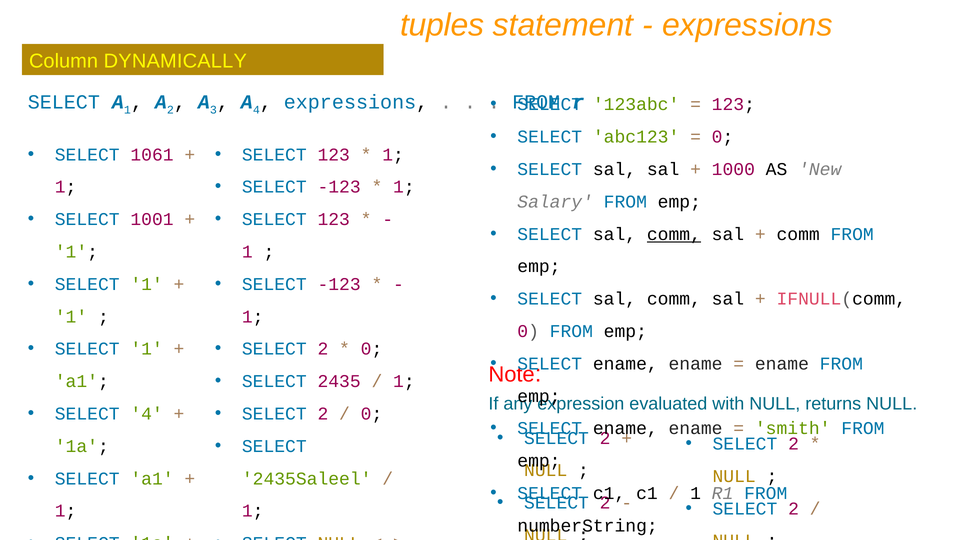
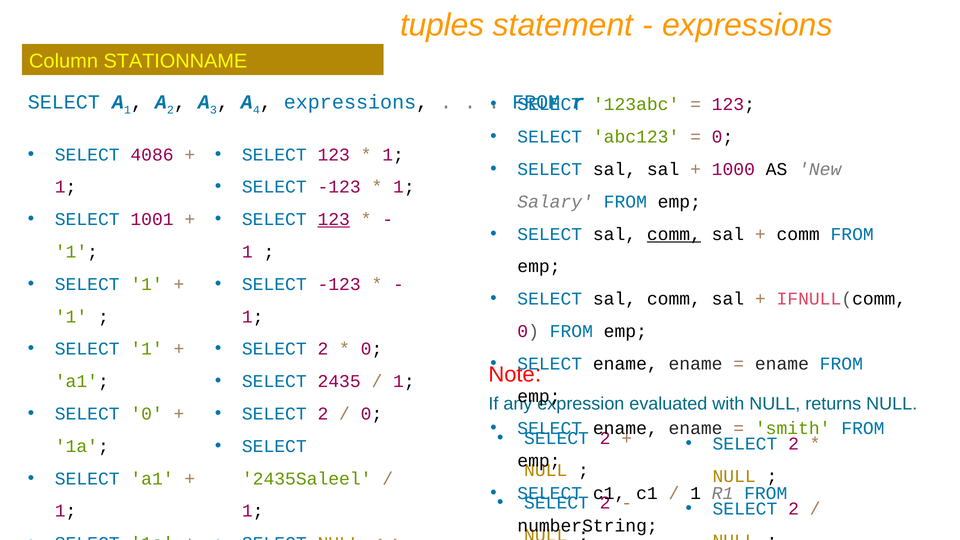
DYNAMICALLY: DYNAMICALLY -> STATIONNAME (175, 61)
1061: 1061 -> 4086 (152, 155)
123 underline: none -> present (334, 219)
SELECT 4: 4 -> 0 (147, 414)
